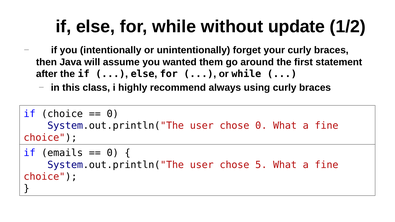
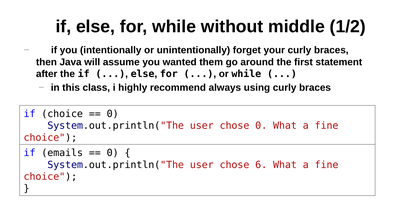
update: update -> middle (296, 27)
5: 5 -> 6 (261, 165)
